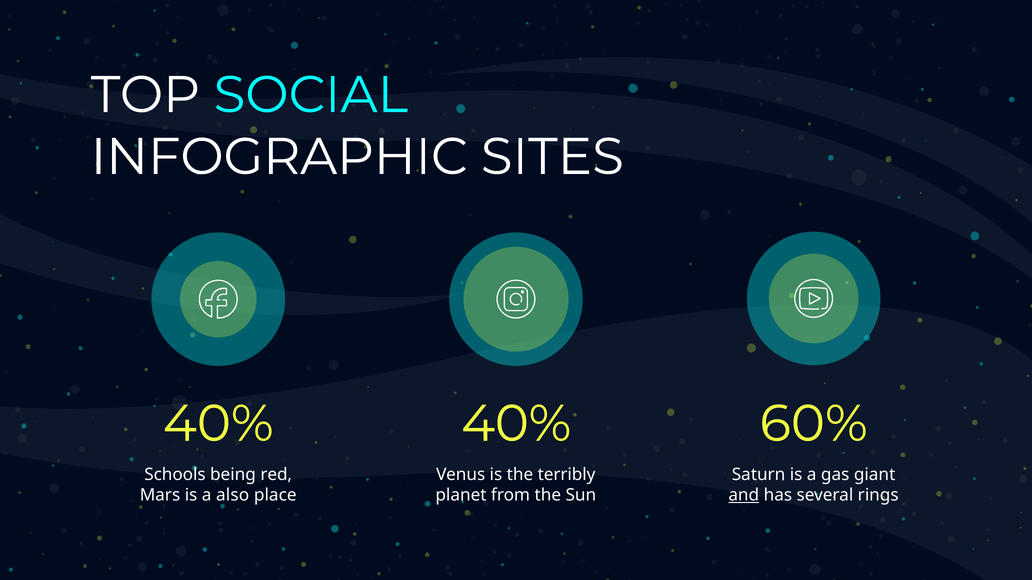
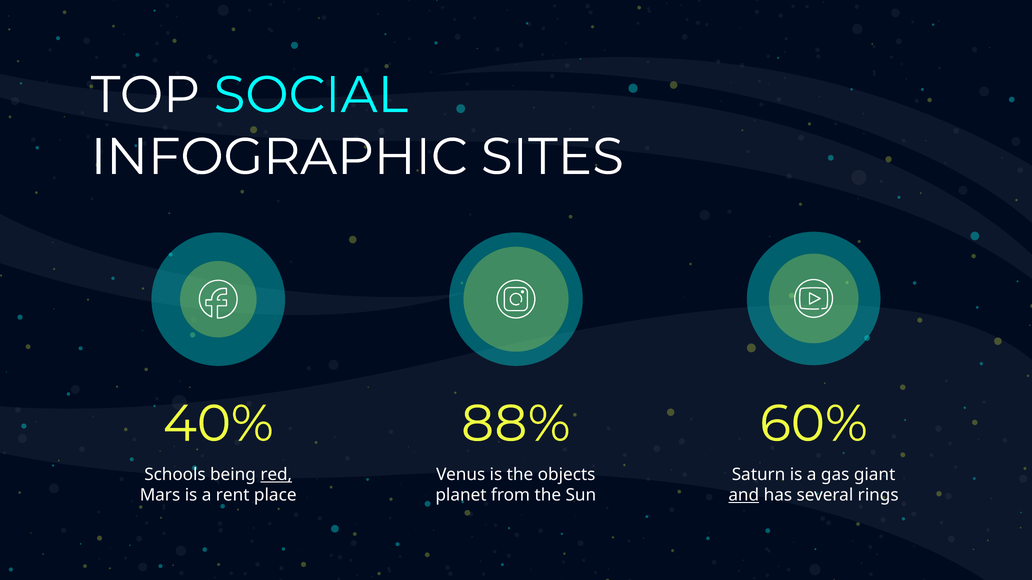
40% 40%: 40% -> 88% (516, 424)
red underline: none -> present (276, 475)
terribly: terribly -> objects (567, 475)
also: also -> rent (233, 496)
